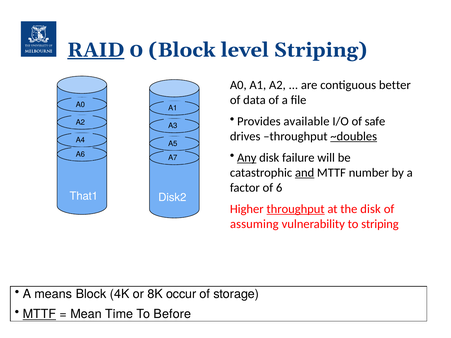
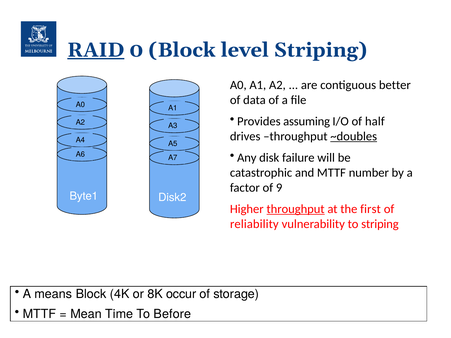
available: available -> assuming (307, 121)
safe: safe -> half (375, 121)
Any underline: present -> none (247, 158)
and underline: present -> none (305, 173)
6: 6 -> 9 (279, 188)
That1: That1 -> Byte1 (84, 196)
the disk: disk -> first (371, 209)
assuming: assuming -> reliability (254, 224)
MTTF underline: present -> none (39, 314)
